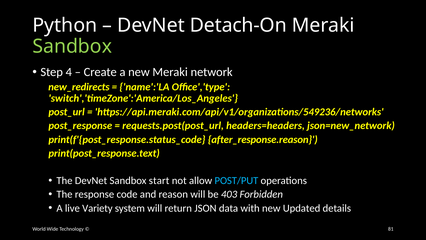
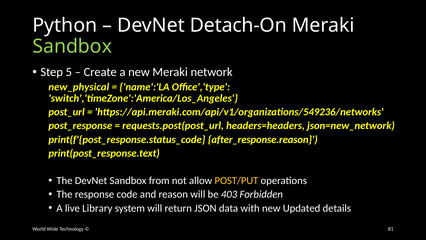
4: 4 -> 5 (69, 72)
new_redirects: new_redirects -> new_physical (79, 87)
start: start -> from (159, 180)
POST/PUT colour: light blue -> yellow (236, 180)
Variety: Variety -> Library (97, 208)
